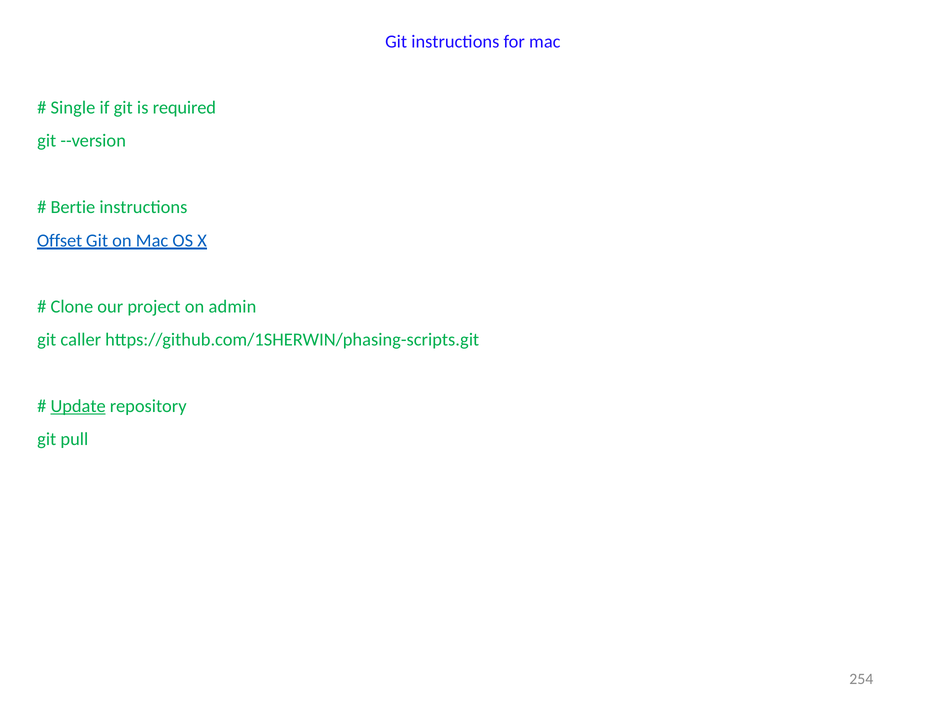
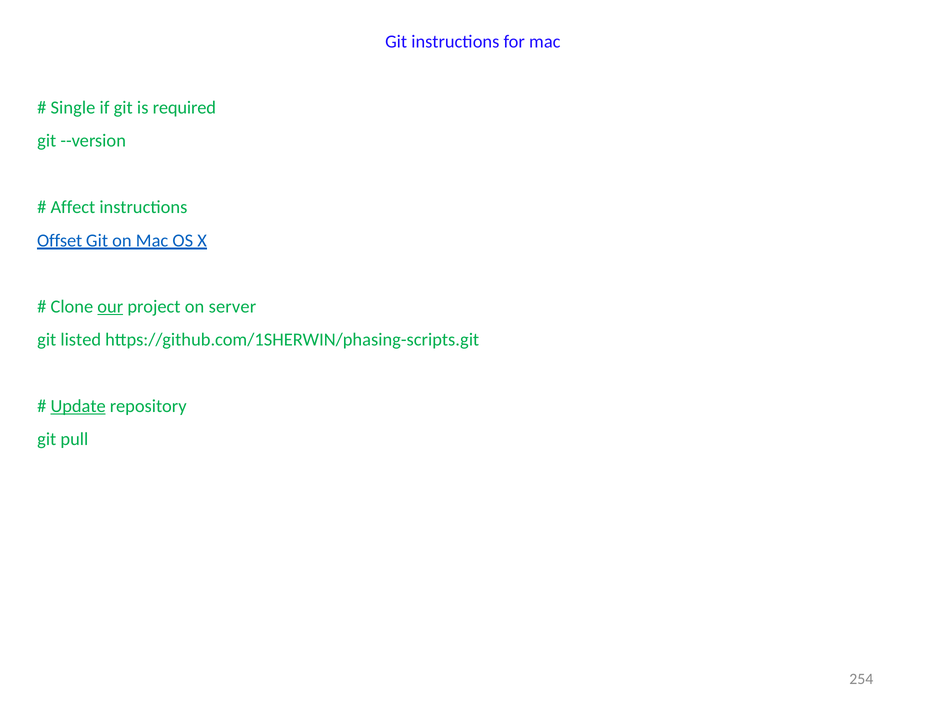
Bertie: Bertie -> Affect (73, 207)
our underline: none -> present (110, 307)
admin: admin -> server (232, 307)
caller: caller -> listed (81, 340)
